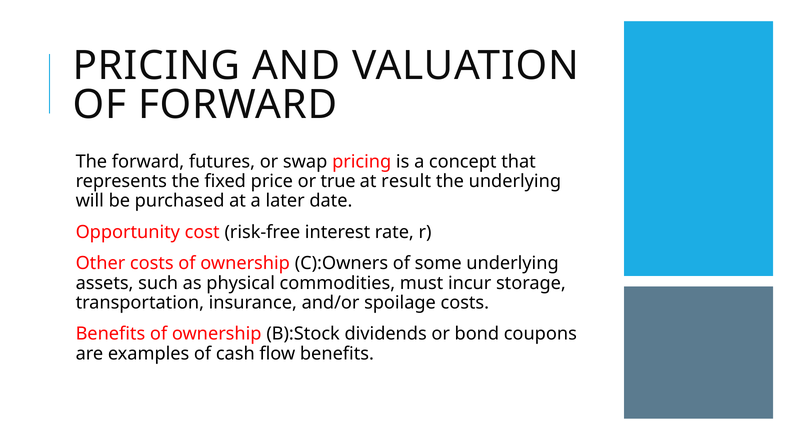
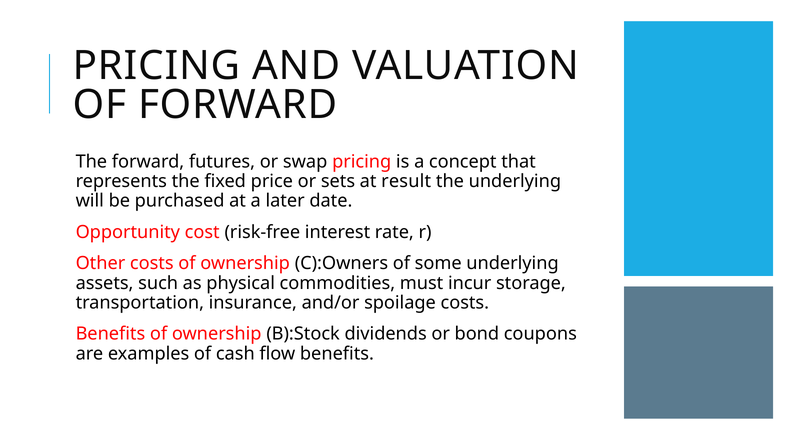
true: true -> sets (338, 181)
